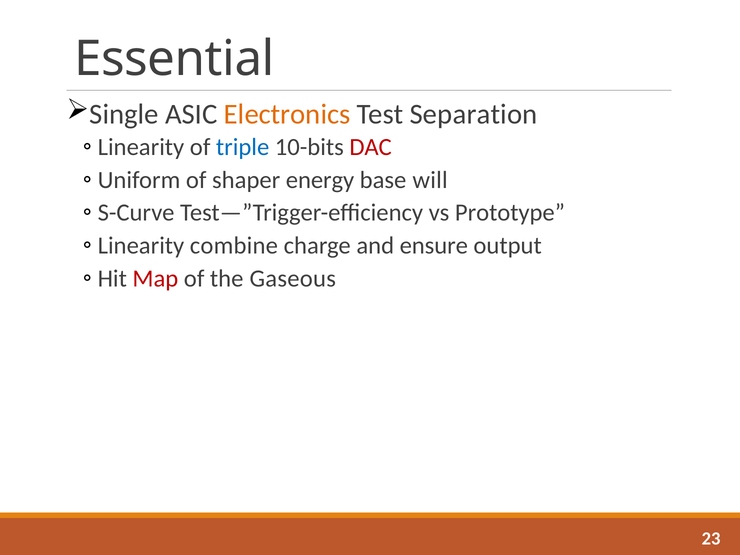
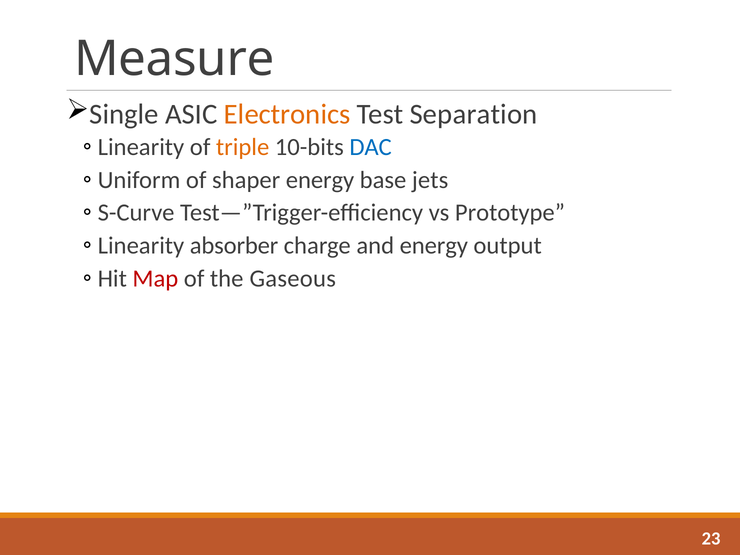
Essential: Essential -> Measure (174, 59)
triple colour: blue -> orange (243, 147)
DAC colour: red -> blue (371, 147)
will: will -> jets (430, 180)
combine: combine -> absorber (234, 246)
and ensure: ensure -> energy (434, 246)
